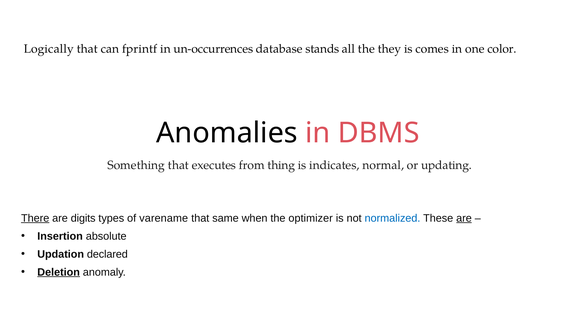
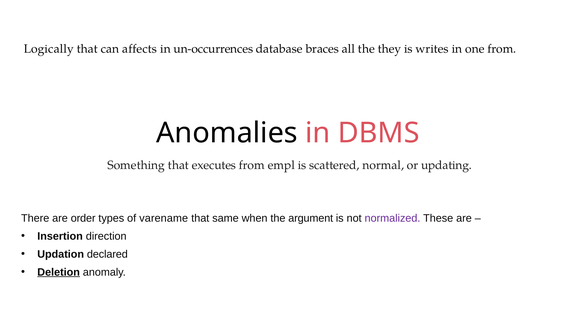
fprintf: fprintf -> affects (140, 49)
stands: stands -> braces (322, 49)
comes: comes -> writes (432, 49)
one color: color -> from (502, 49)
thing: thing -> empl (281, 165)
indicates: indicates -> scattered (334, 165)
There underline: present -> none (35, 218)
digits: digits -> order (83, 218)
optimizer: optimizer -> argument (311, 218)
normalized colour: blue -> purple (393, 218)
are underline: present -> none (464, 218)
absolute: absolute -> direction (106, 236)
